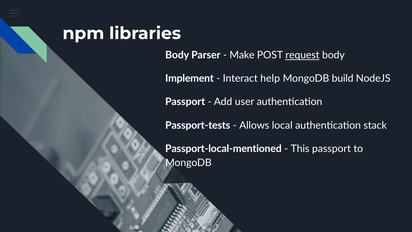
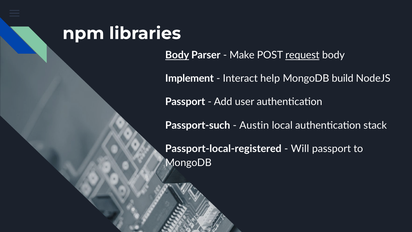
Body underline: none -> present (177, 55)
Passport-tests: Passport-tests -> Passport-such (198, 125)
Allows: Allows -> Austin (254, 125)
Passport-local-mentioned: Passport-local-mentioned -> Passport-local-registered (223, 149)
This: This -> Will (300, 149)
